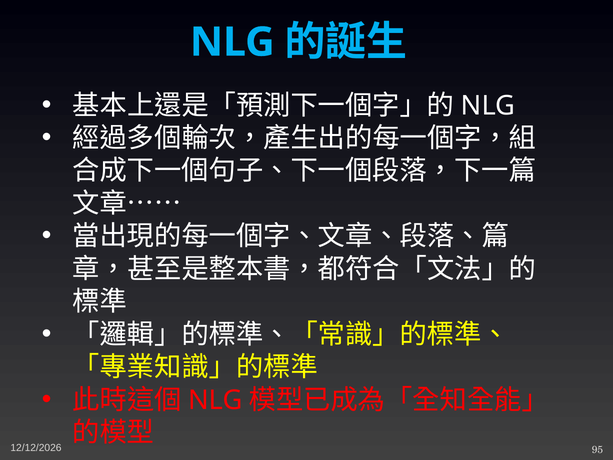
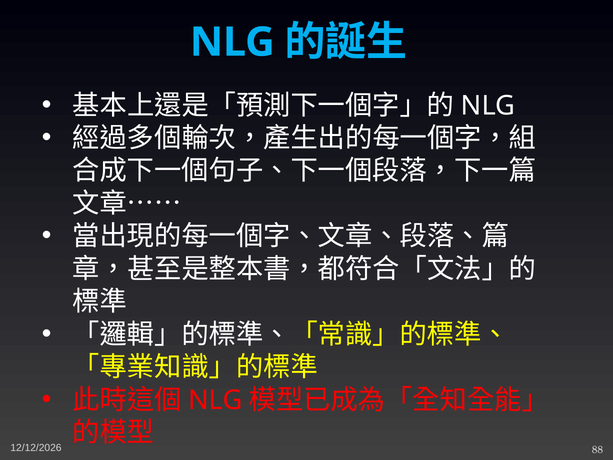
95: 95 -> 88 (597, 450)
